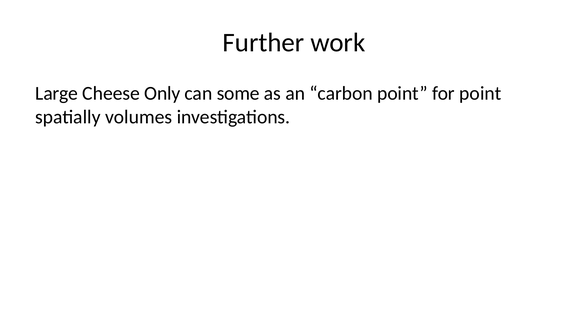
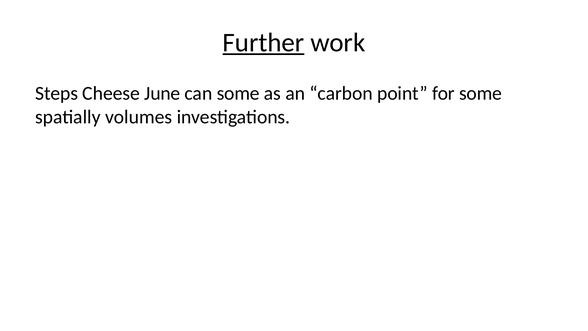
Further underline: none -> present (263, 43)
Large: Large -> Steps (57, 93)
Only: Only -> June (162, 93)
for point: point -> some (481, 93)
